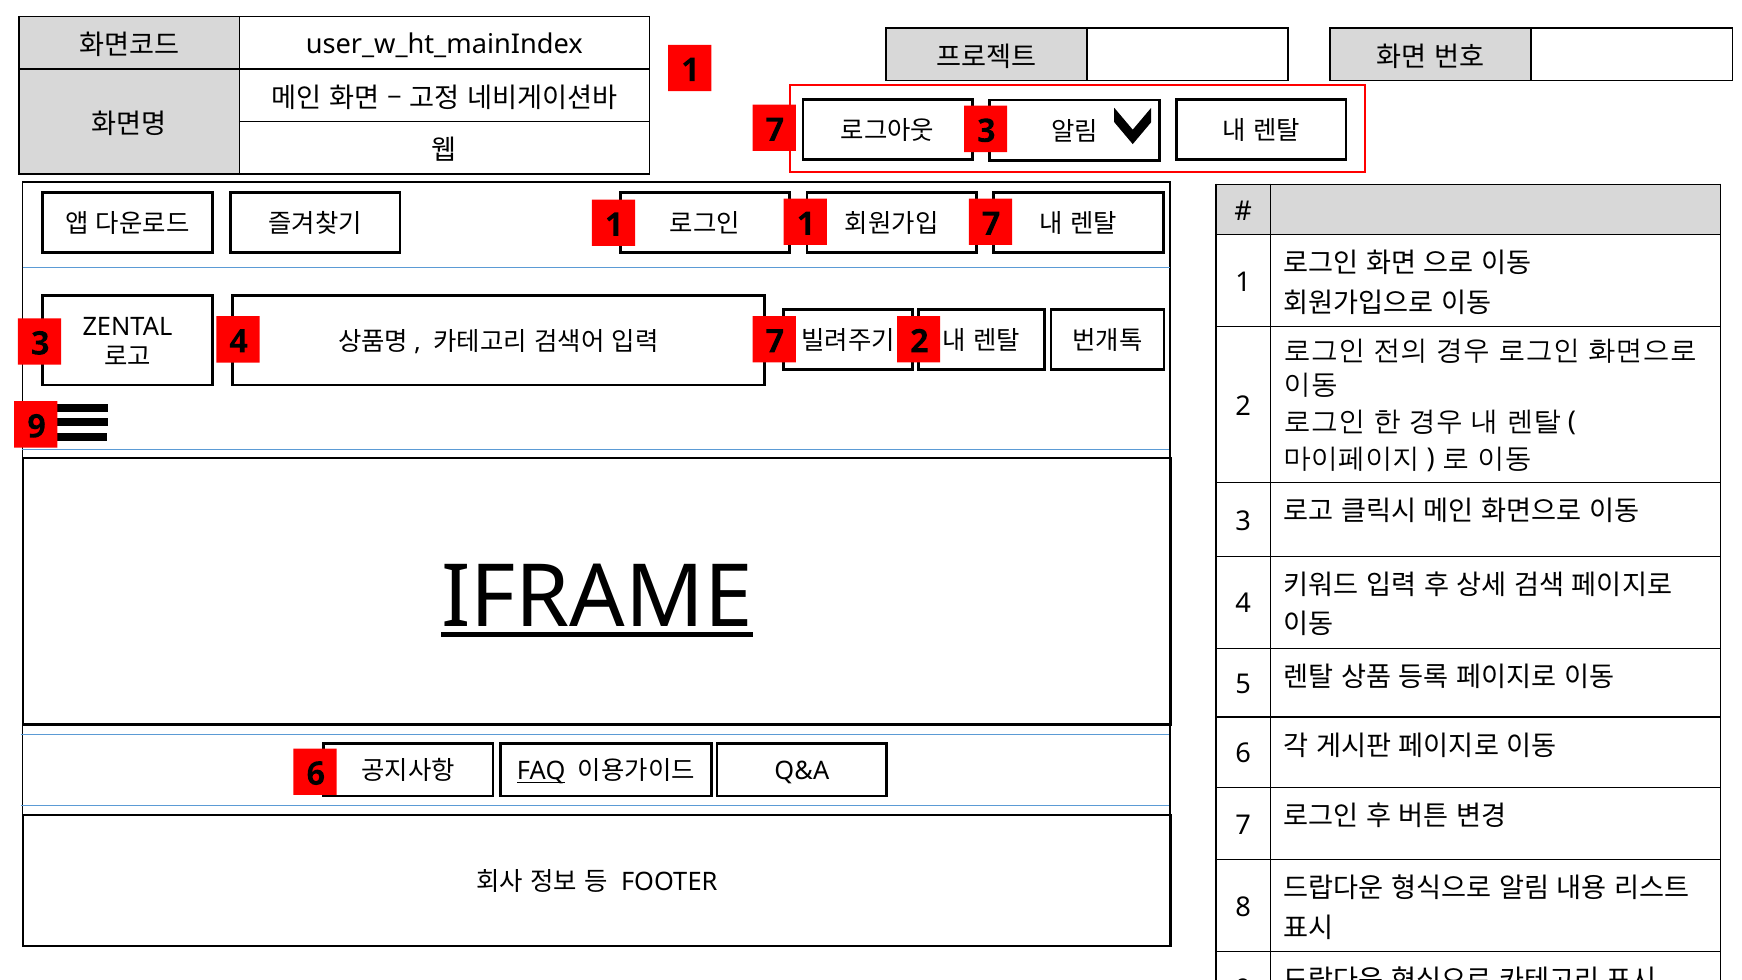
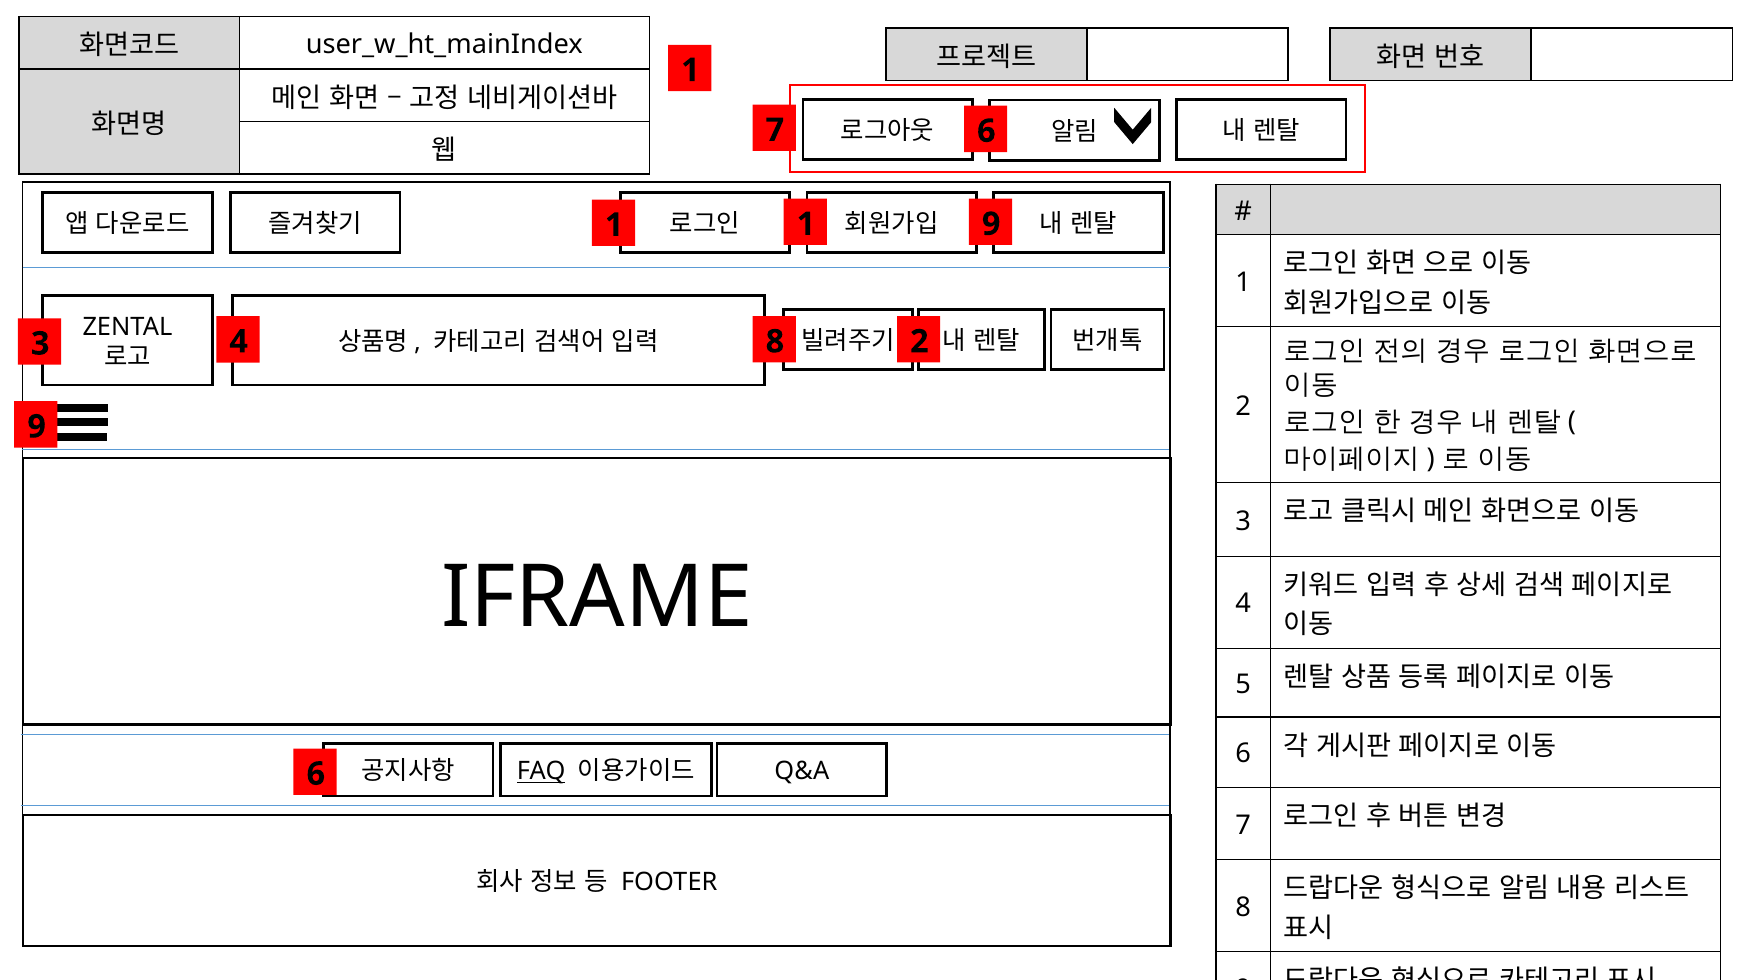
3: 3 -> 6 (986, 131)
1 7: 7 -> 9 (991, 224)
4 7: 7 -> 8 (775, 342)
IFRAME underline: present -> none (597, 597)
